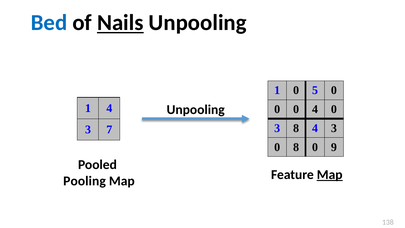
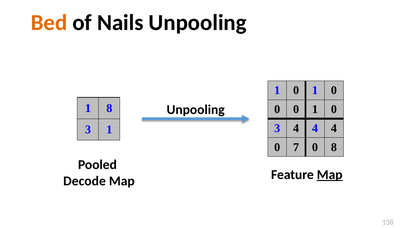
Bed colour: blue -> orange (49, 23)
Nails underline: present -> none (120, 23)
1 0 5: 5 -> 1 (315, 90)
1 4: 4 -> 8 (109, 108)
0 0 4: 4 -> 1 (315, 109)
3 8: 8 -> 4 (296, 128)
3: 3 -> 4 (334, 128)
3 7: 7 -> 1 (109, 129)
0 8: 8 -> 7 (296, 147)
0 9: 9 -> 8 (334, 147)
Pooling: Pooling -> Decode (85, 181)
